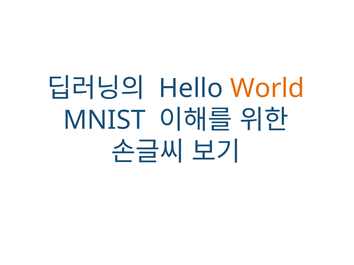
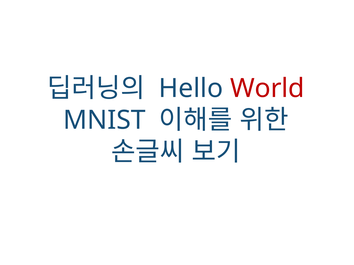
World colour: orange -> red (267, 88)
